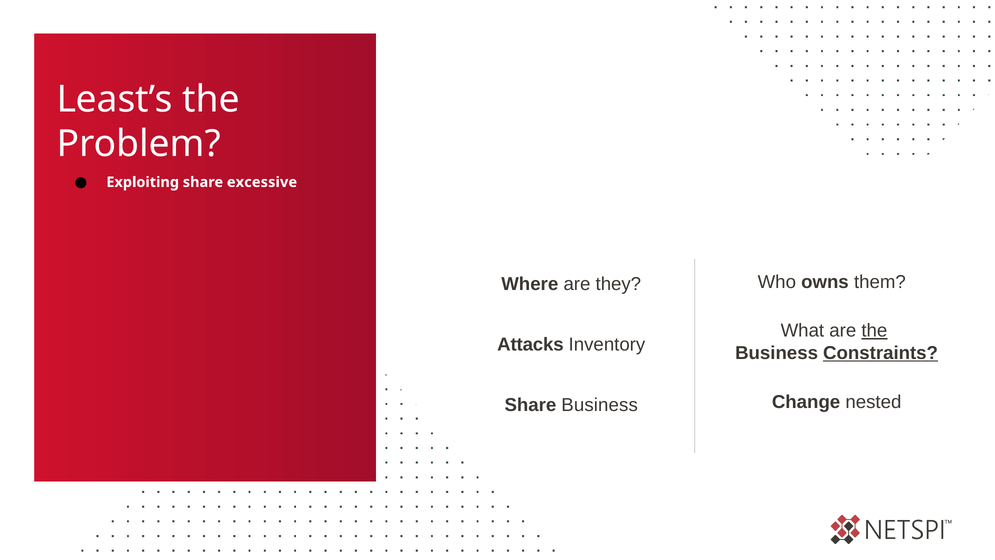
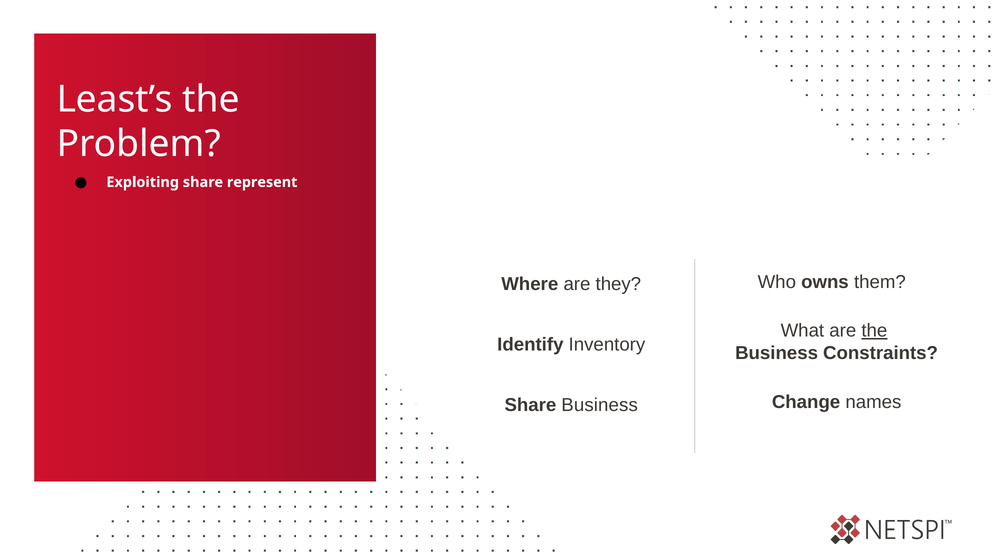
excessive: excessive -> represent (262, 182)
Attacks: Attacks -> Identify (530, 344)
Constraints underline: present -> none (881, 353)
nested: nested -> names (873, 402)
